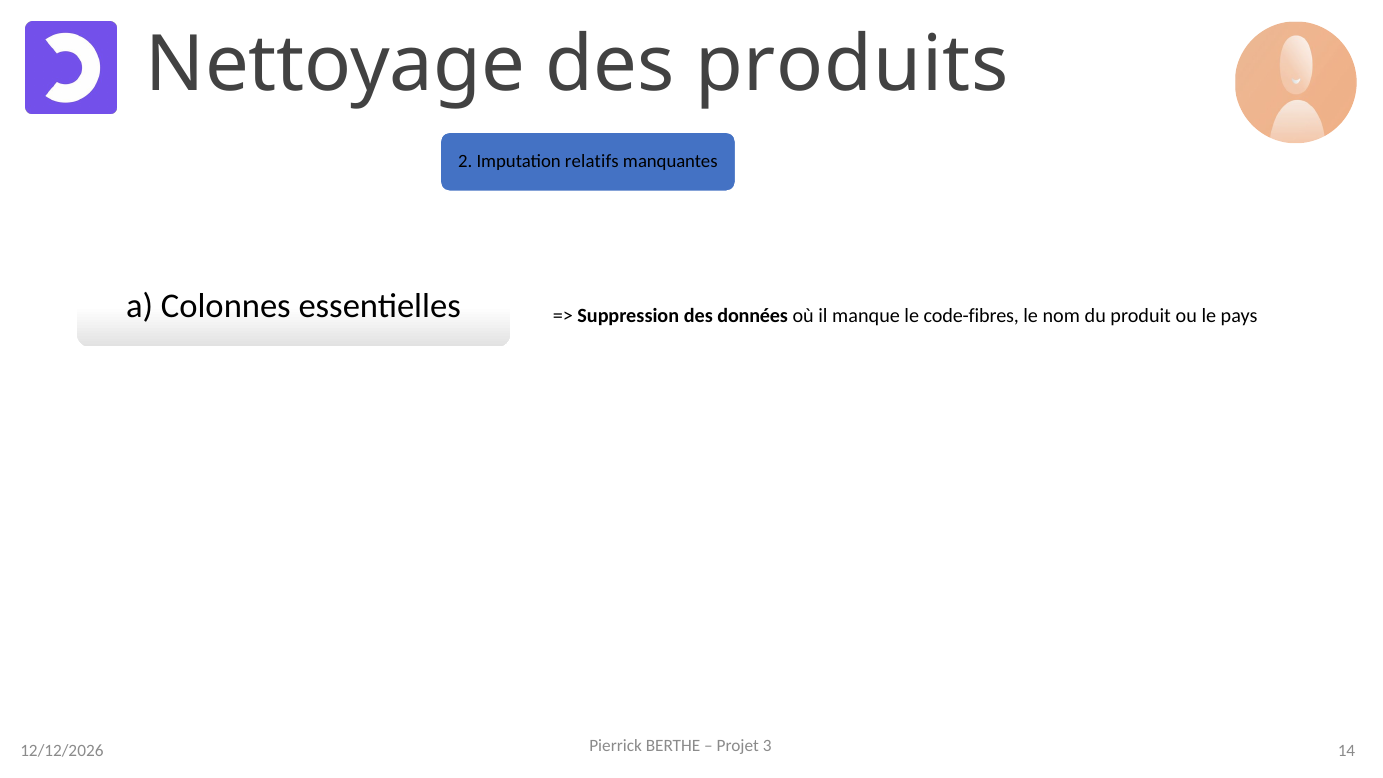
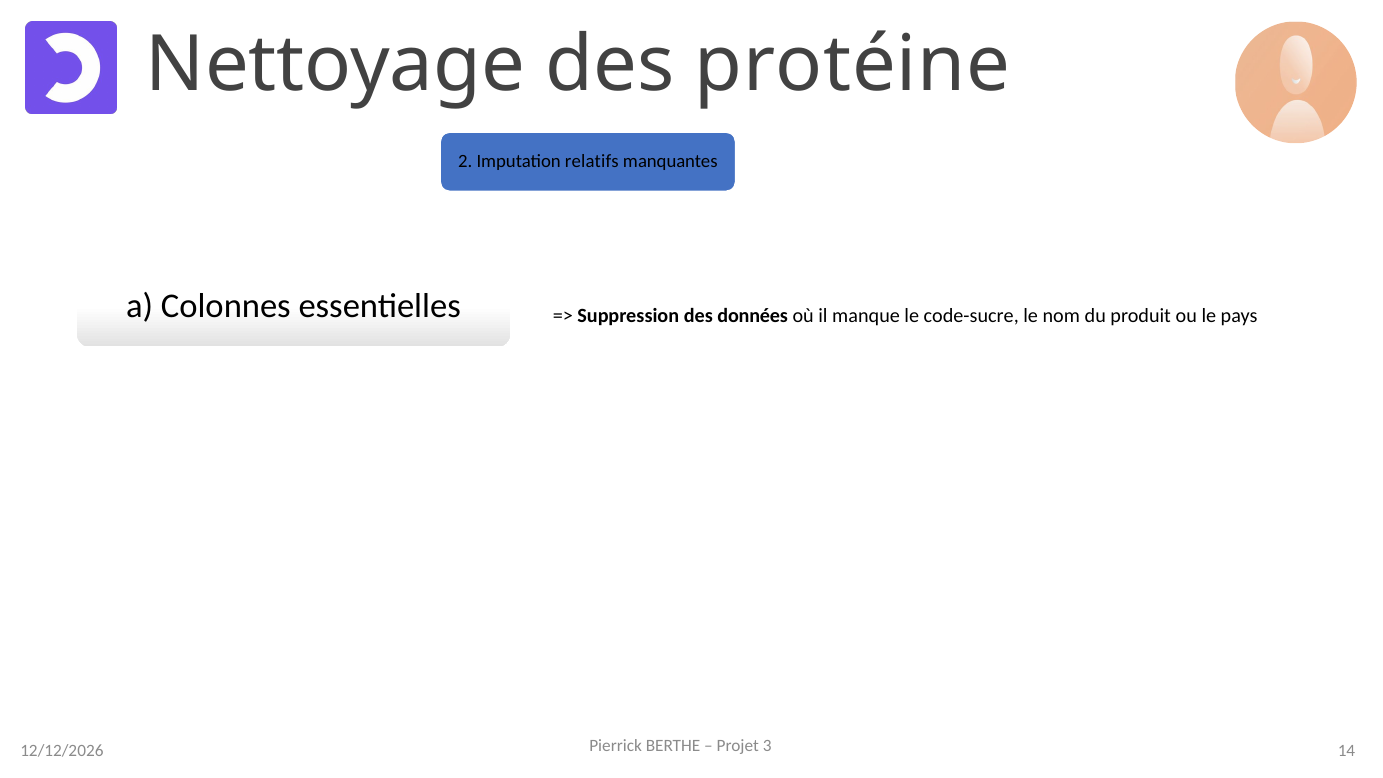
des produits: produits -> protéine (852, 65)
code-fibres: code-fibres -> code-sucre (971, 316)
